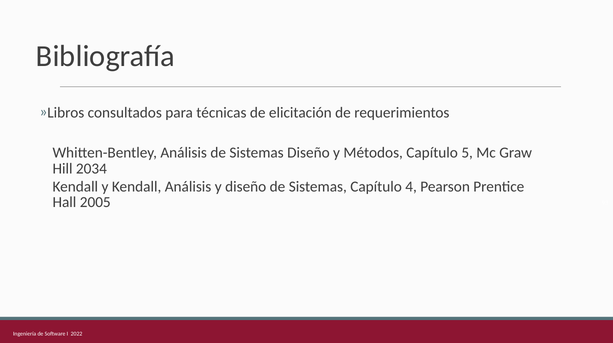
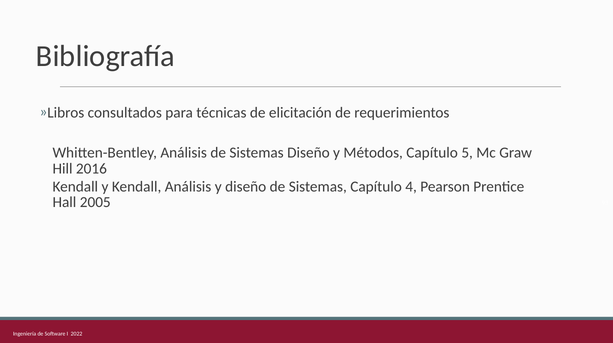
2034: 2034 -> 2016 (91, 169)
